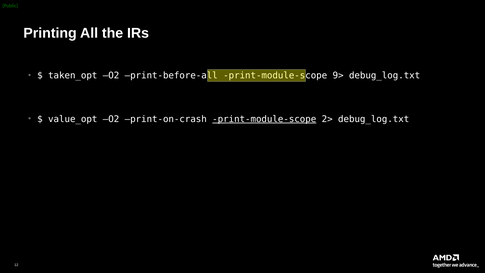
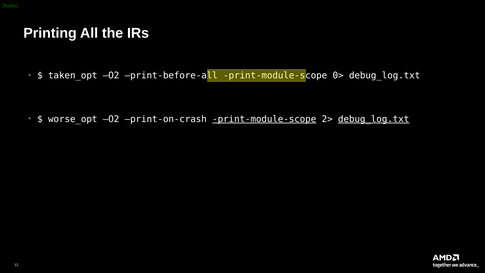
9>: 9> -> 0> (338, 75)
value_opt: value_opt -> worse_opt (73, 119)
debug_log.txt underline: none -> present (374, 119)
